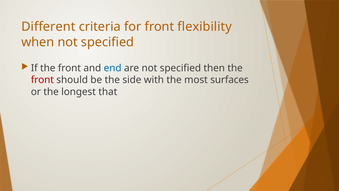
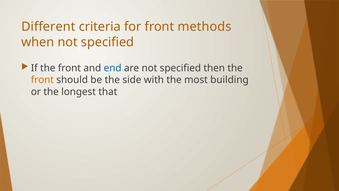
flexibility: flexibility -> methods (205, 27)
front colour: red -> orange (42, 80)
surfaces: surfaces -> building (229, 80)
